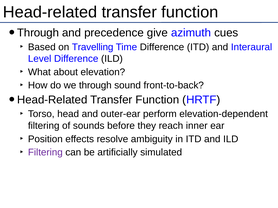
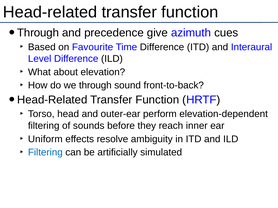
Travelling: Travelling -> Favourite (93, 47)
Position: Position -> Uniform (45, 139)
Filtering colour: purple -> blue (45, 153)
